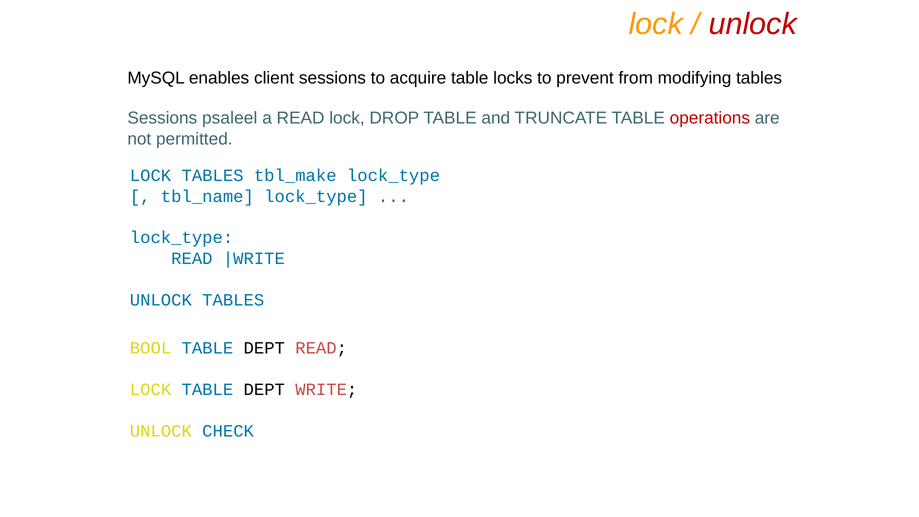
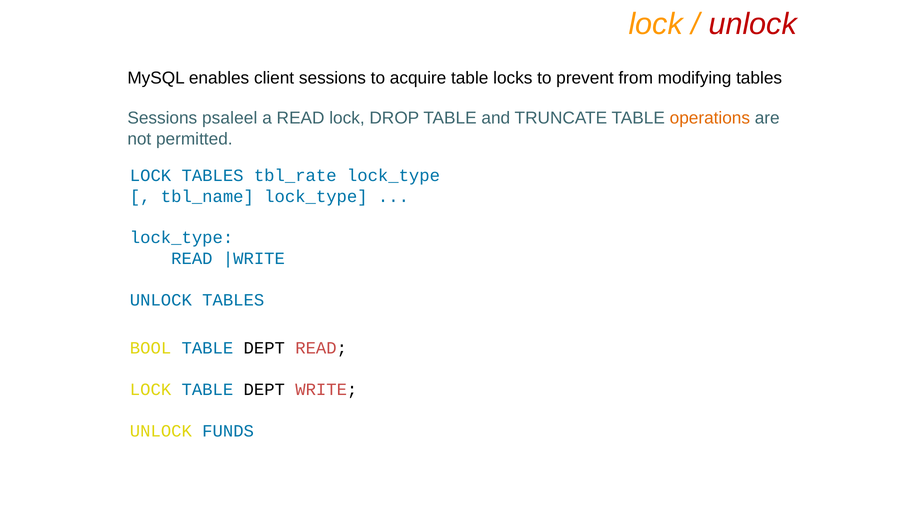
operations colour: red -> orange (710, 118)
tbl_make: tbl_make -> tbl_rate (295, 176)
CHECK: CHECK -> FUNDS (228, 431)
